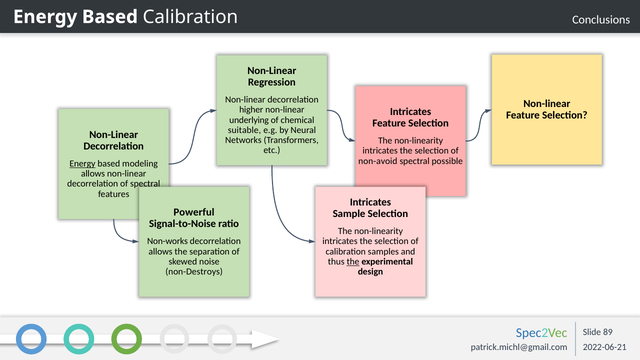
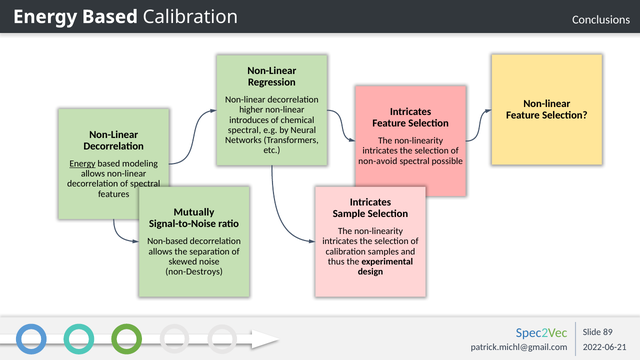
underlying: underlying -> introduces (249, 120)
suitable: suitable -> spectral (245, 130)
Powerful: Powerful -> Mutually (194, 212)
Non-works: Non-works -> Non-based (168, 241)
the underline: present -> none (353, 262)
